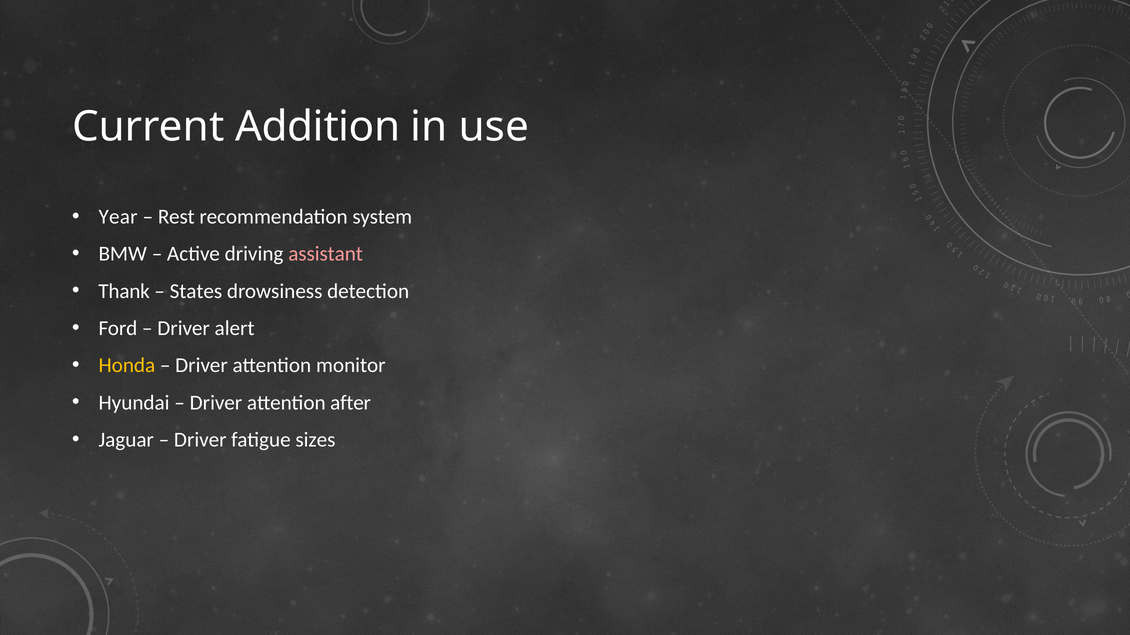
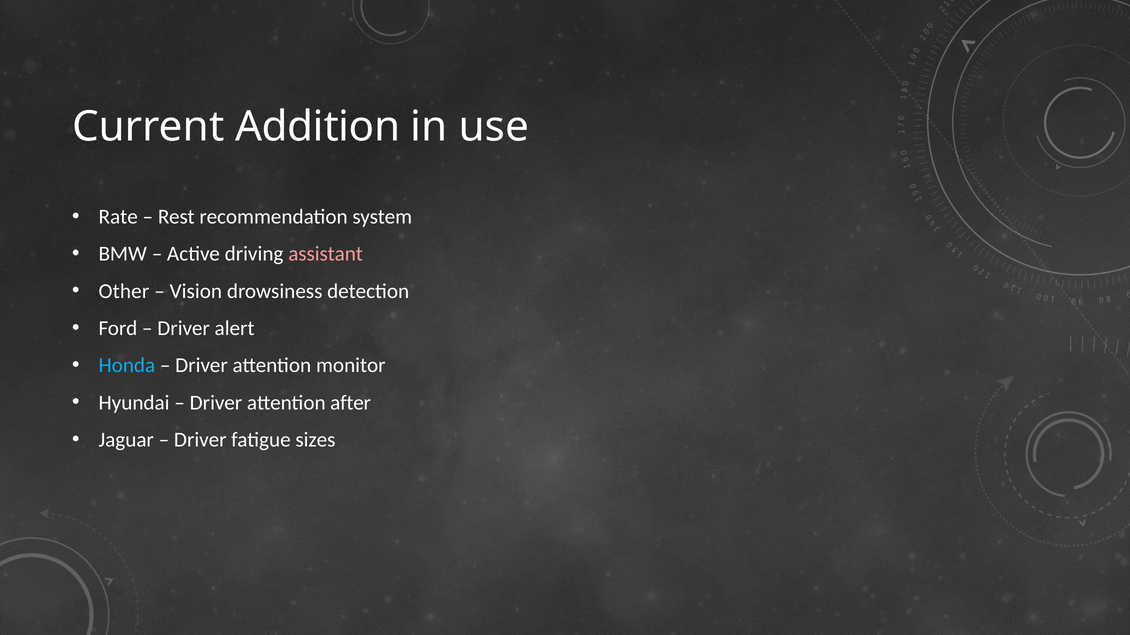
Year: Year -> Rate (118, 217)
Thank: Thank -> Other (124, 291)
States: States -> Vision (196, 291)
Honda colour: yellow -> light blue (127, 366)
